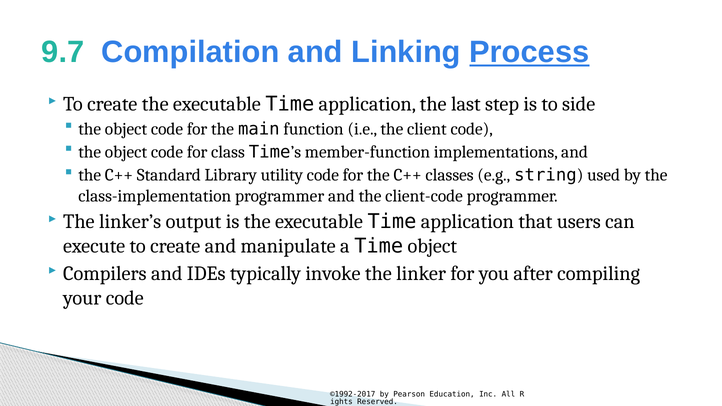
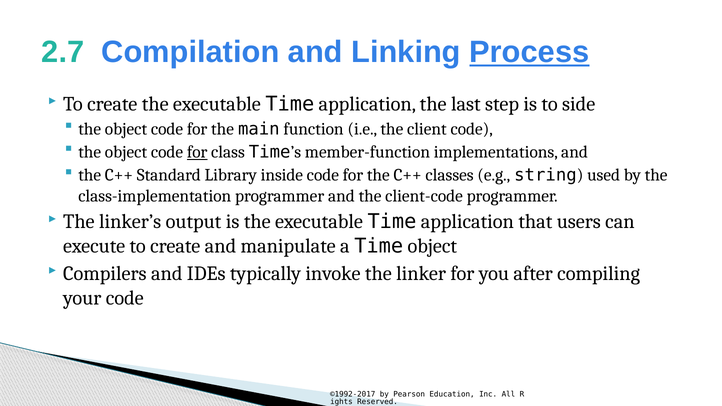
9.7: 9.7 -> 2.7 (63, 52)
for underline: none -> present (197, 152)
utility: utility -> inside (282, 175)
